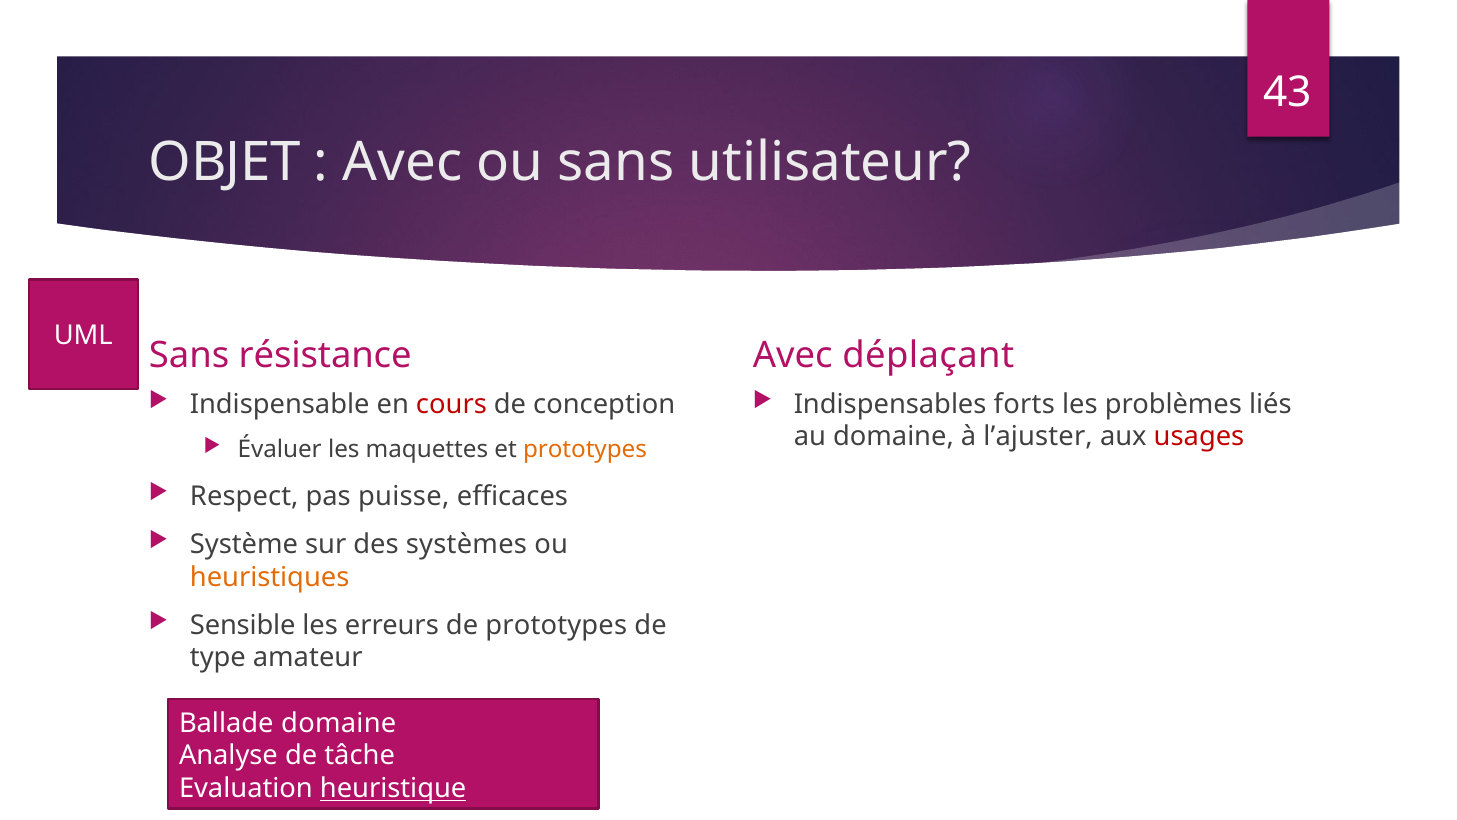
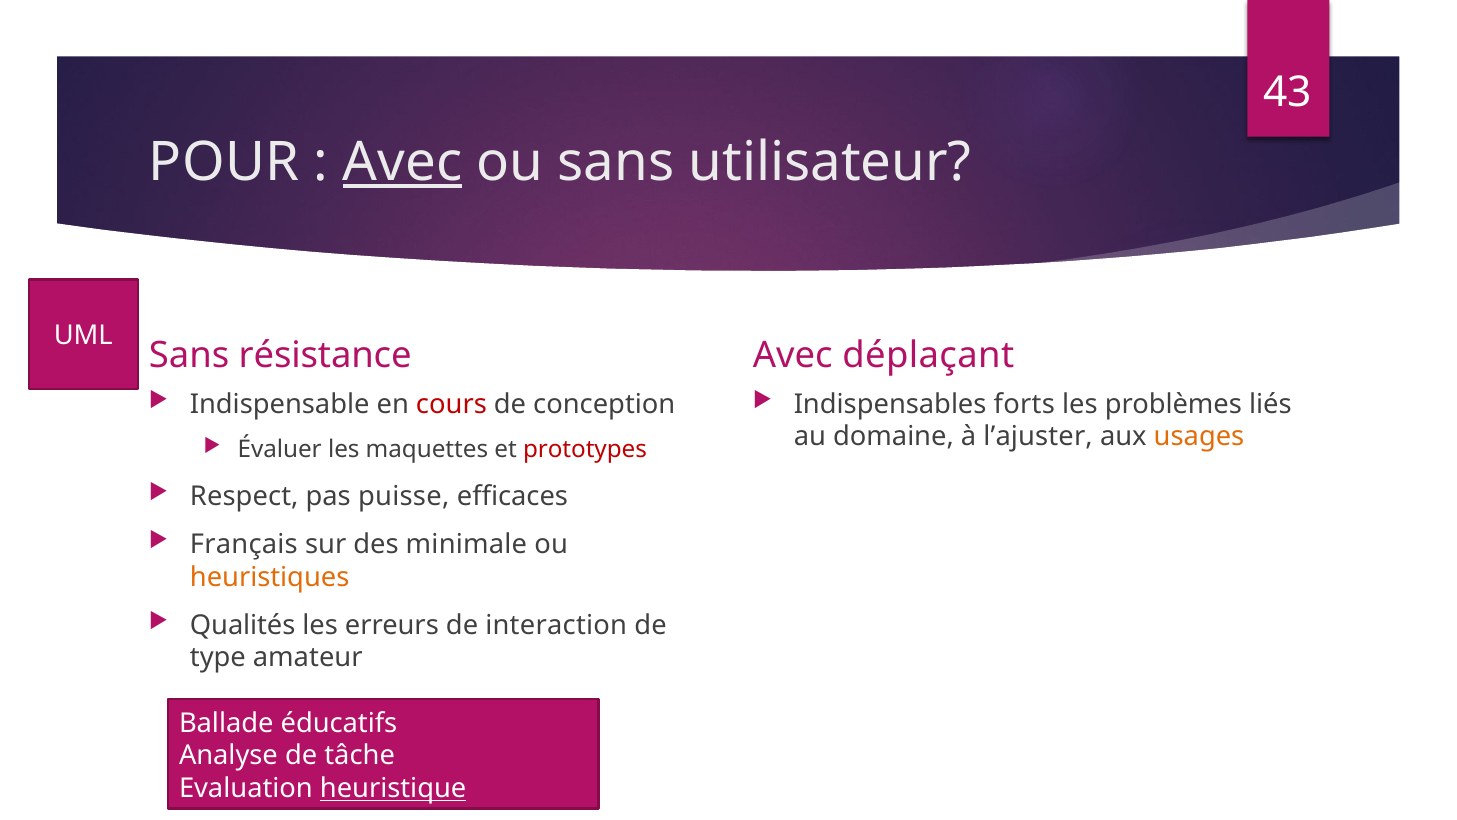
OBJET: OBJET -> POUR (224, 162)
Avec underline: none -> present (403, 162)
usages colour: red -> orange (1199, 437)
prototypes colour: orange -> red (585, 450)
Système: Système -> Français (244, 544)
systèmes: systèmes -> minimale (466, 544)
Sensible: Sensible -> Qualités (243, 625)
de prototypes: prototypes -> interaction (556, 625)
Ballade domaine: domaine -> éducatifs (339, 723)
